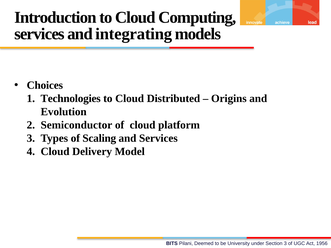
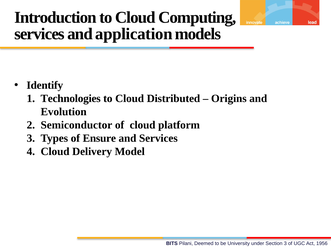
integrating: integrating -> application (134, 34)
Choices: Choices -> Identify (45, 85)
Scaling: Scaling -> Ensure (99, 138)
